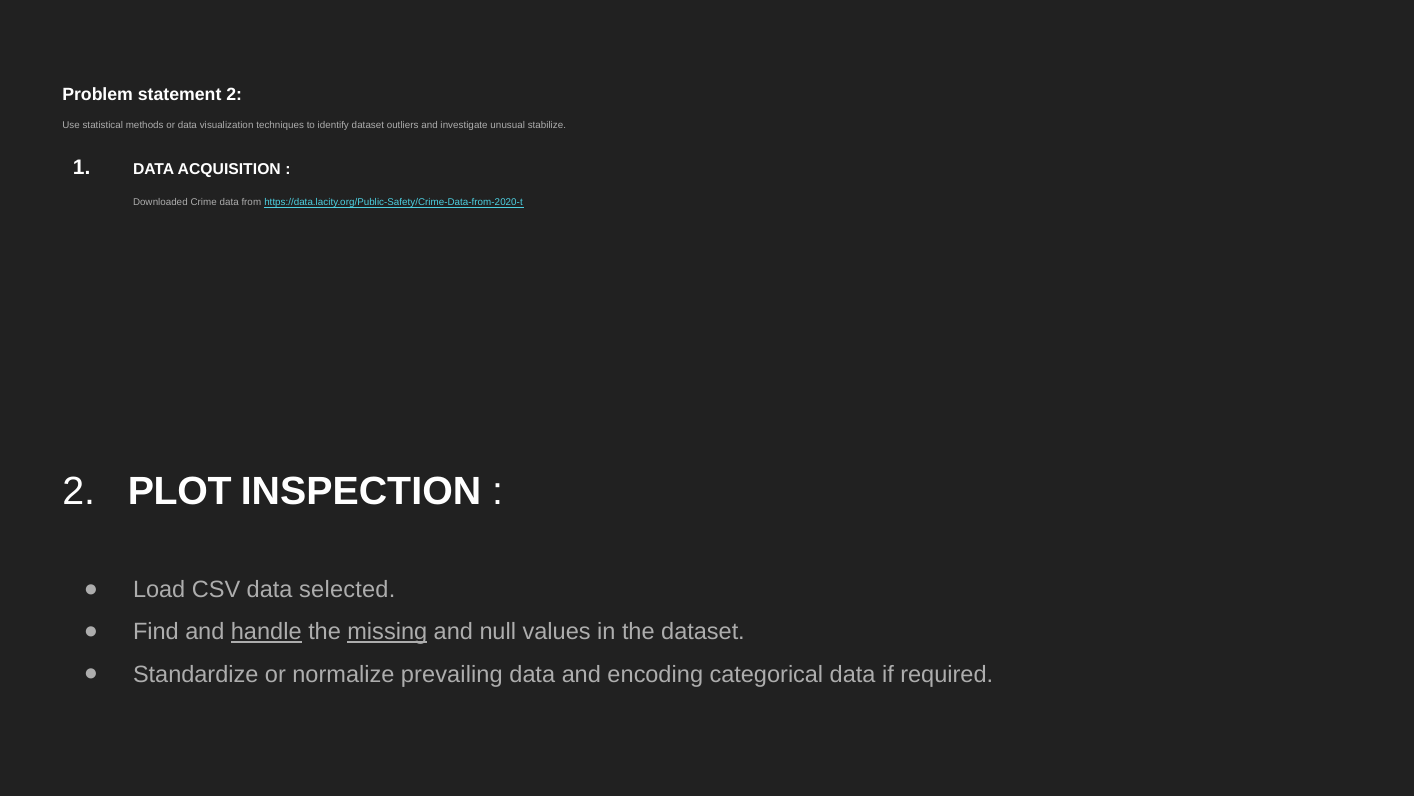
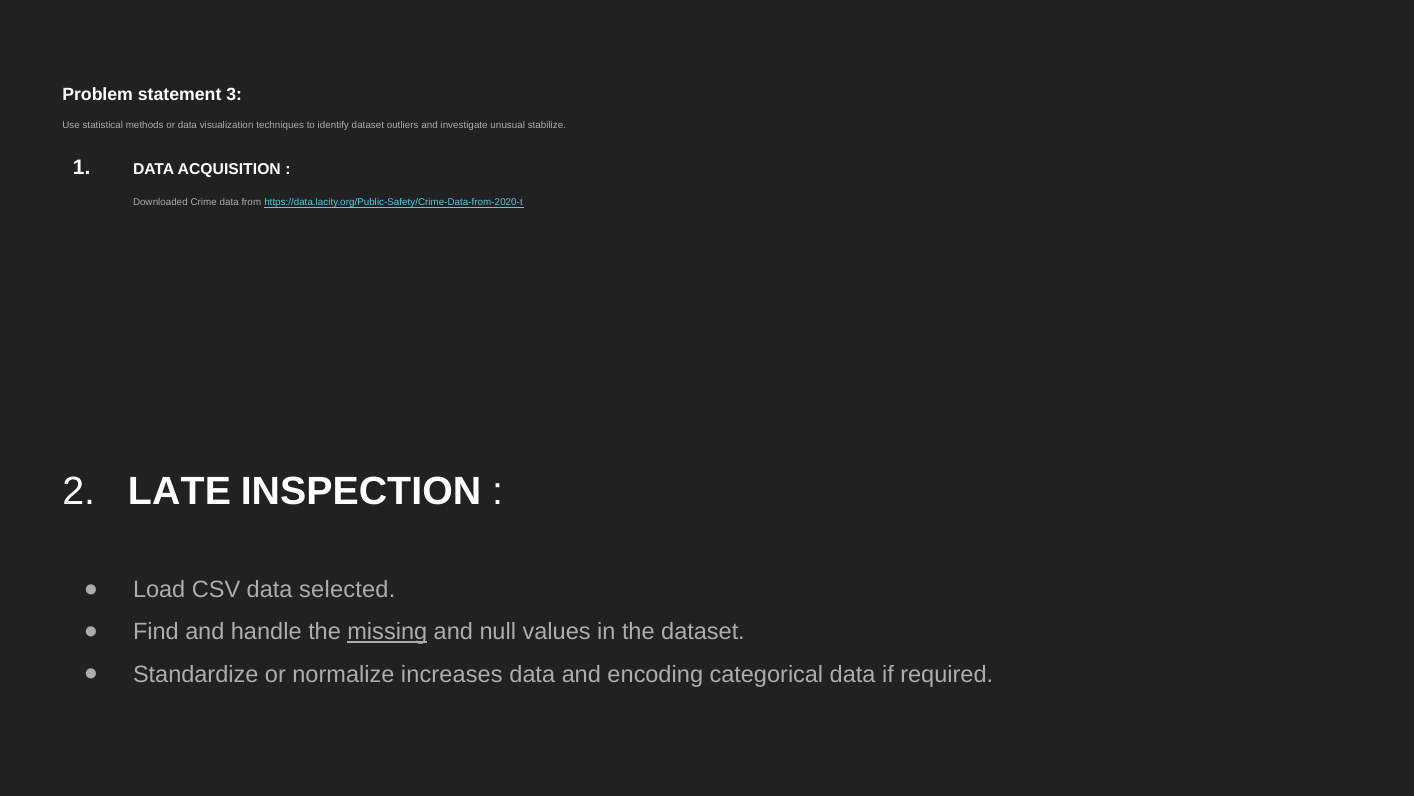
statement 2: 2 -> 3 (234, 95)
PLOT: PLOT -> LATE (179, 491)
handle underline: present -> none (266, 632)
prevailing: prevailing -> increases (452, 674)
